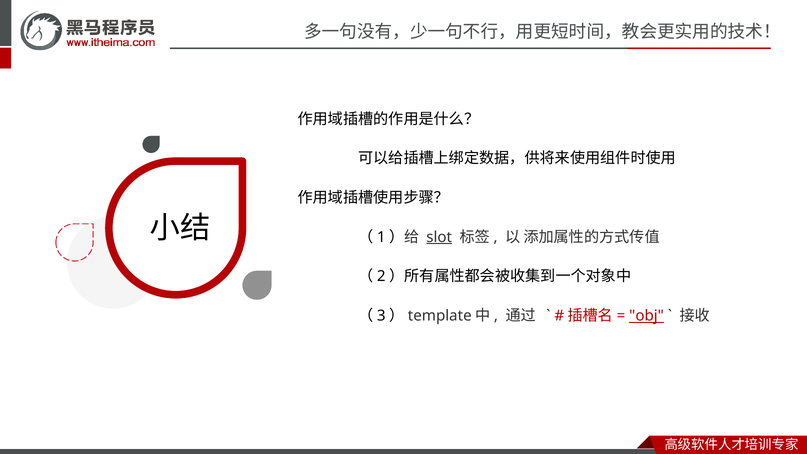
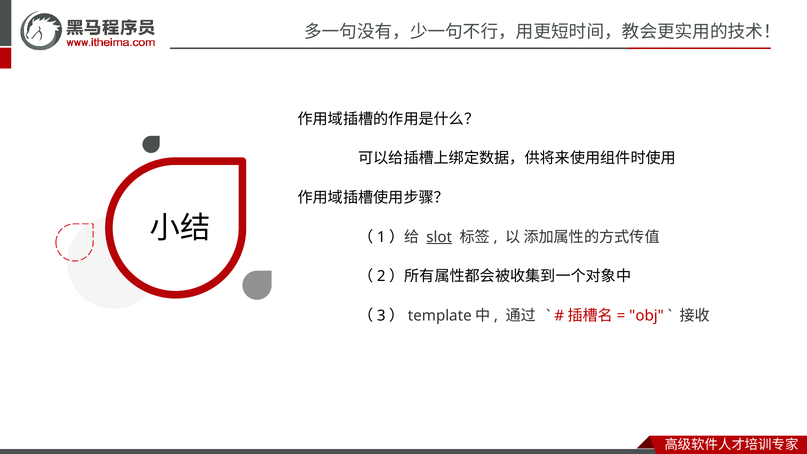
obj underline: present -> none (647, 316)
